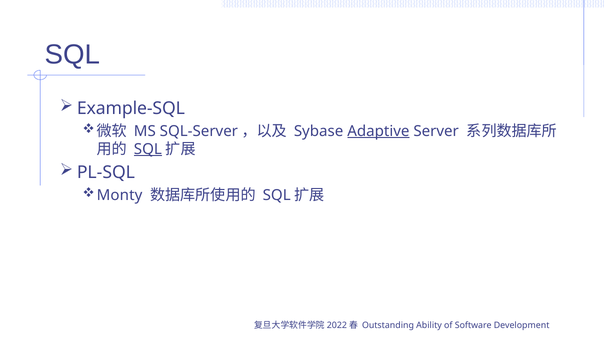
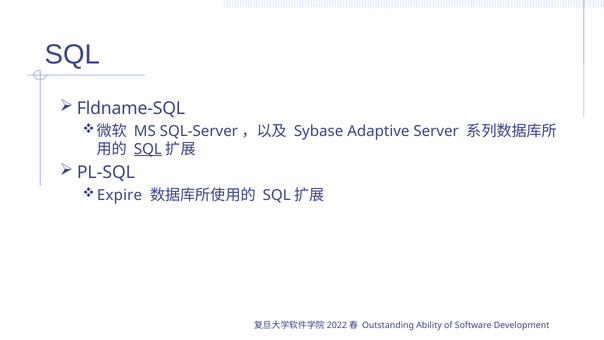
Example-SQL: Example-SQL -> Fldname-SQL (131, 108)
Adaptive underline: present -> none (378, 131)
Monty: Monty -> Expire (120, 195)
